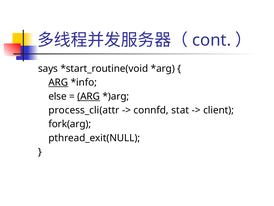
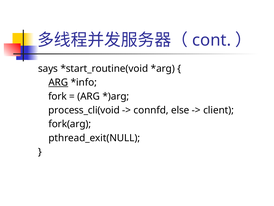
else: else -> fork (58, 96)
ARG underline: present -> none (89, 96)
process_cli(attr: process_cli(attr -> process_cli(void (84, 110)
stat: stat -> else (180, 110)
